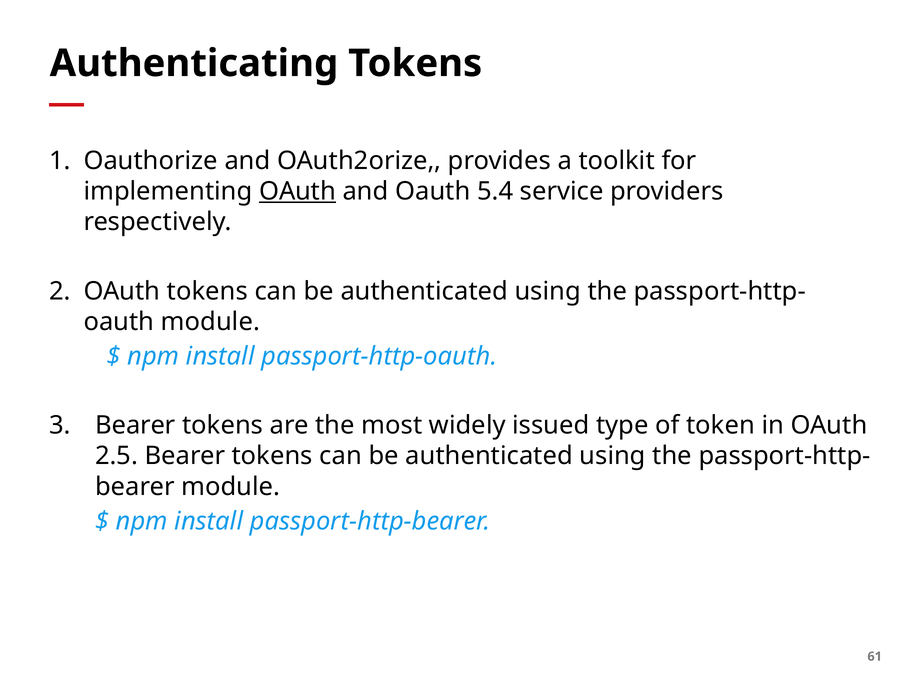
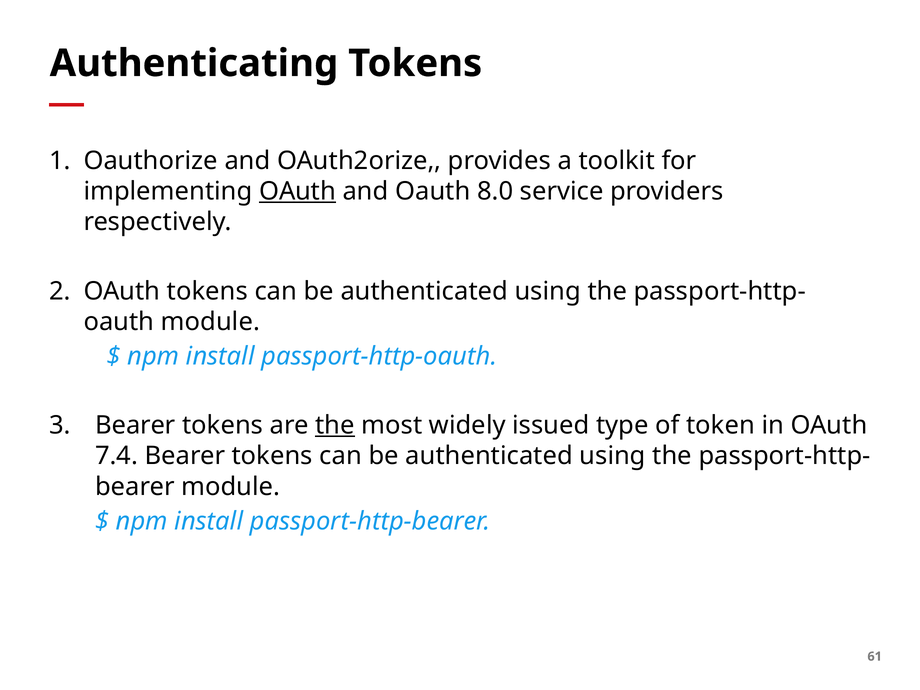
5.4: 5.4 -> 8.0 (495, 191)
the underline: none -> present (335, 425)
2.5: 2.5 -> 7.4 (117, 456)
